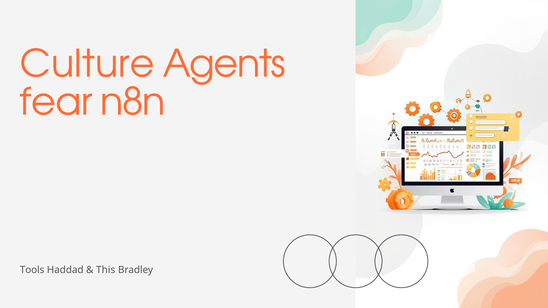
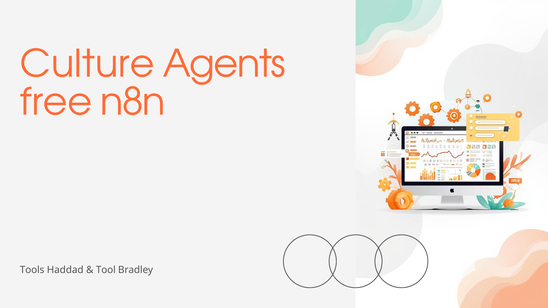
fear: fear -> free (56, 102)
This: This -> Tool (106, 270)
